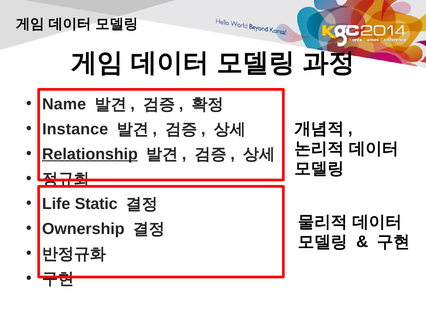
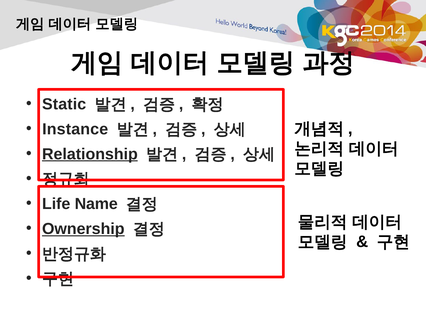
Name: Name -> Static (64, 104)
Static: Static -> Name (96, 204)
Ownership underline: none -> present (83, 229)
